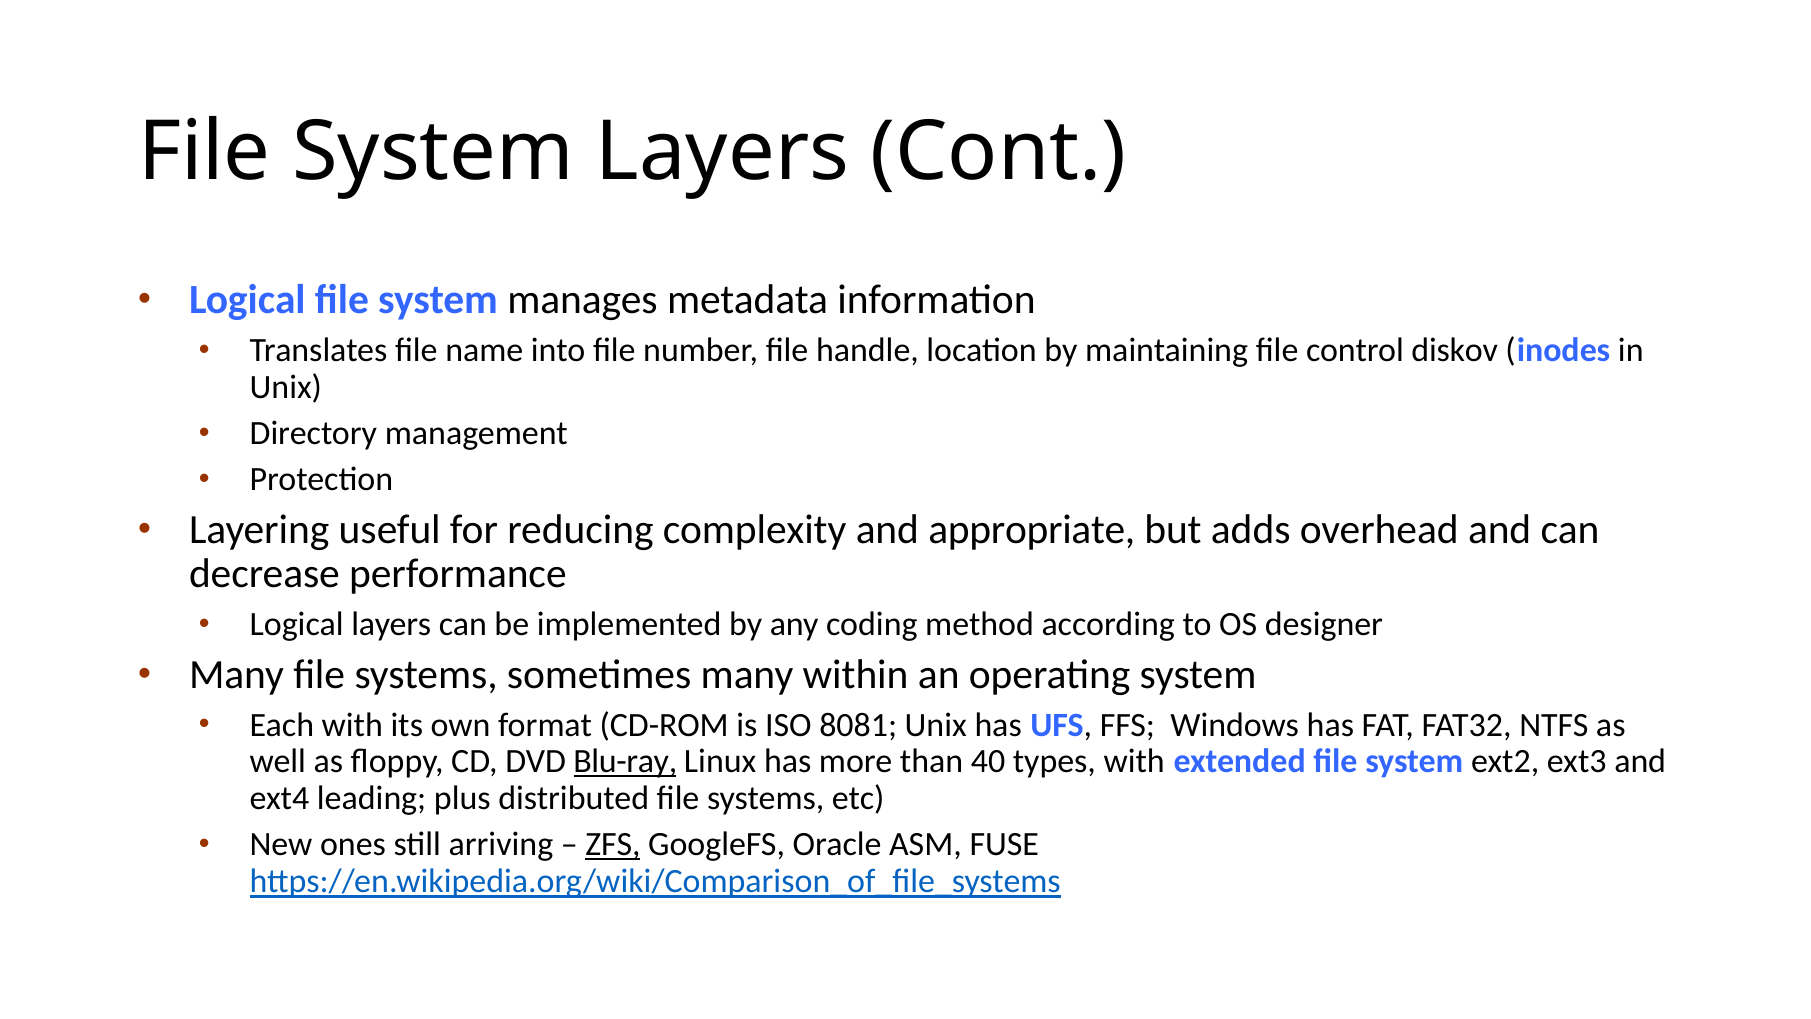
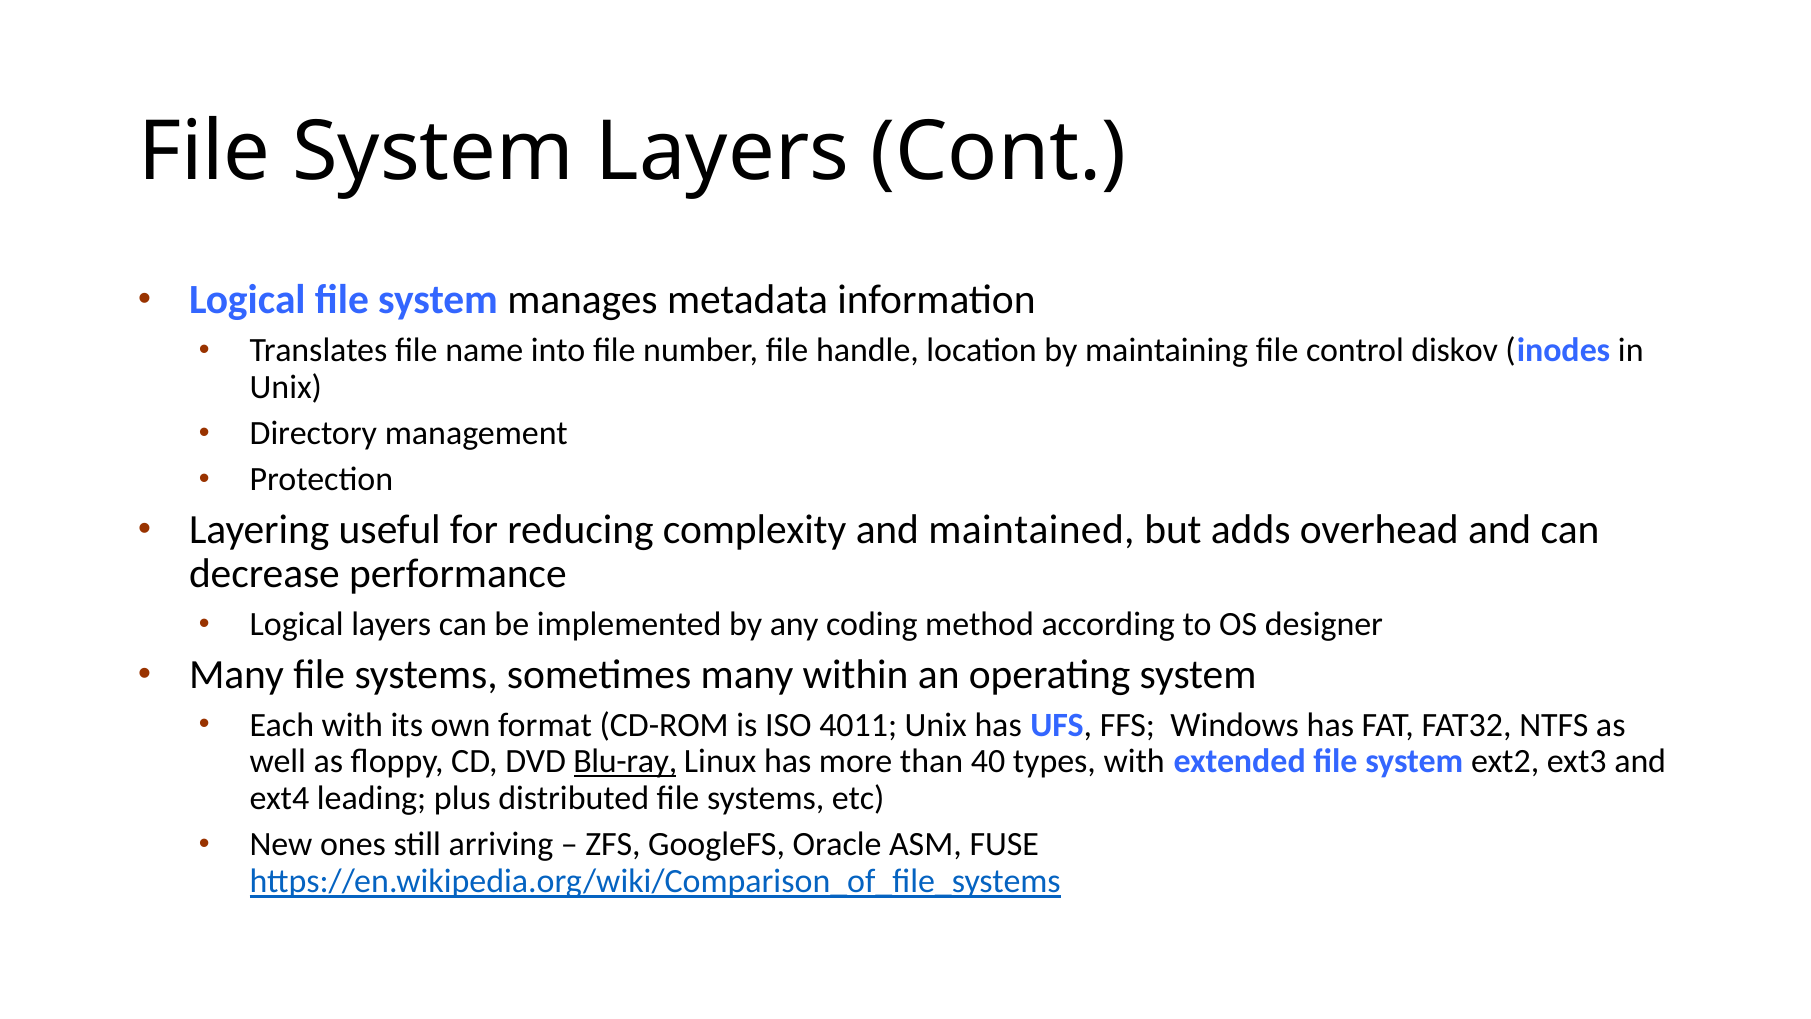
appropriate: appropriate -> maintained (1031, 529)
8081: 8081 -> 4011 (858, 725)
ZFS underline: present -> none (613, 844)
